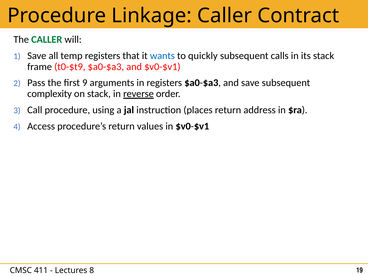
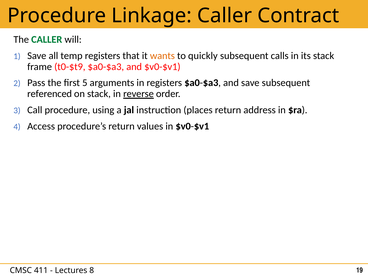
wants colour: blue -> orange (162, 56)
9: 9 -> 5 (85, 83)
complexity: complexity -> referenced (50, 94)
